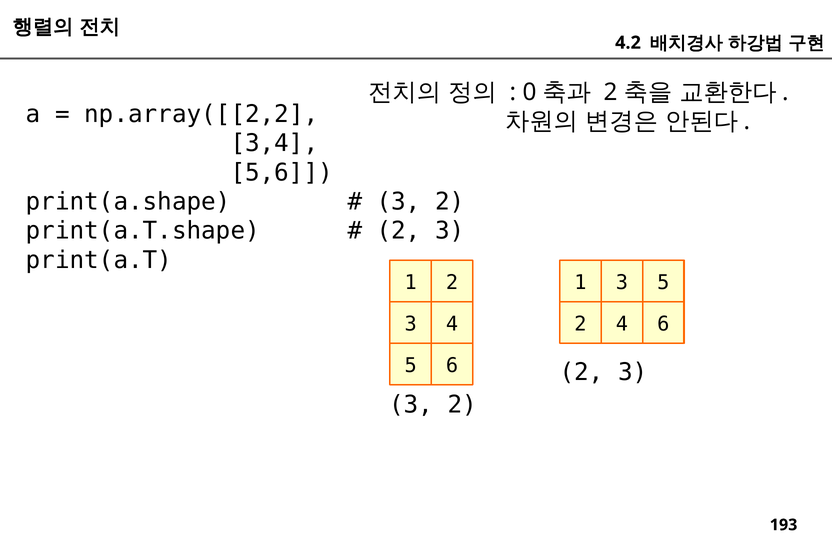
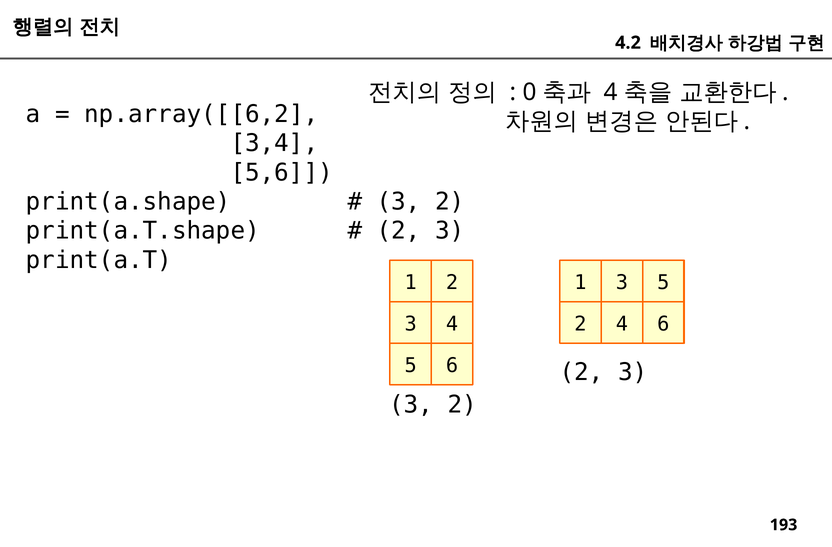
2: 2 -> 4 (611, 92)
np.array([[2,2: np.array([[2,2 -> np.array([[6,2 (201, 114)
